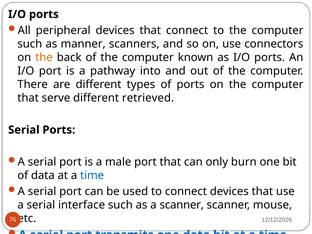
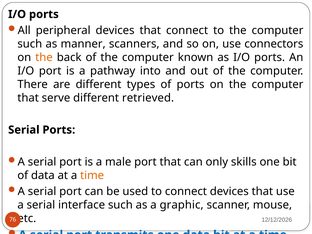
burn: burn -> skills (244, 162)
time colour: blue -> orange (92, 175)
a scanner: scanner -> graphic (182, 205)
